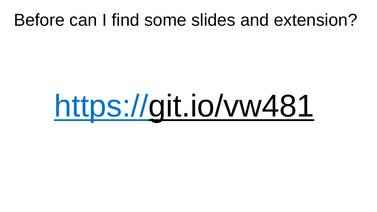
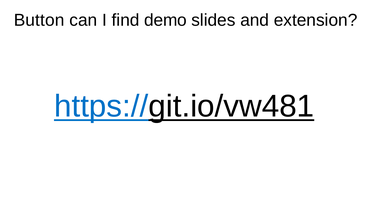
Before: Before -> Button (39, 20)
some: some -> demo (165, 20)
